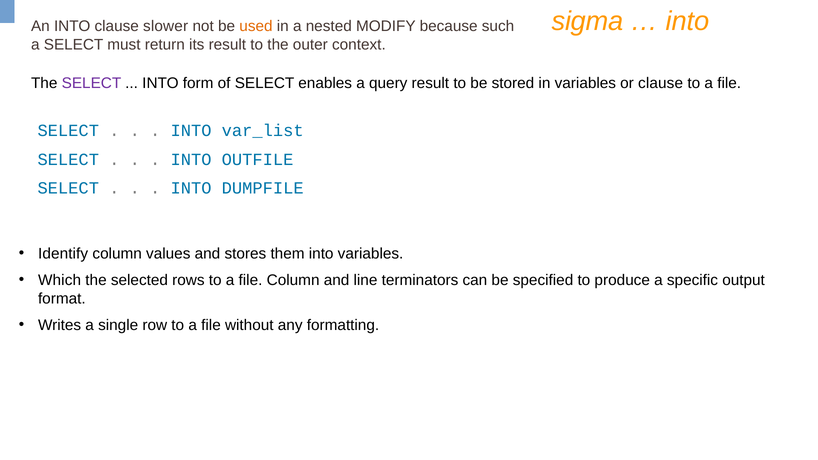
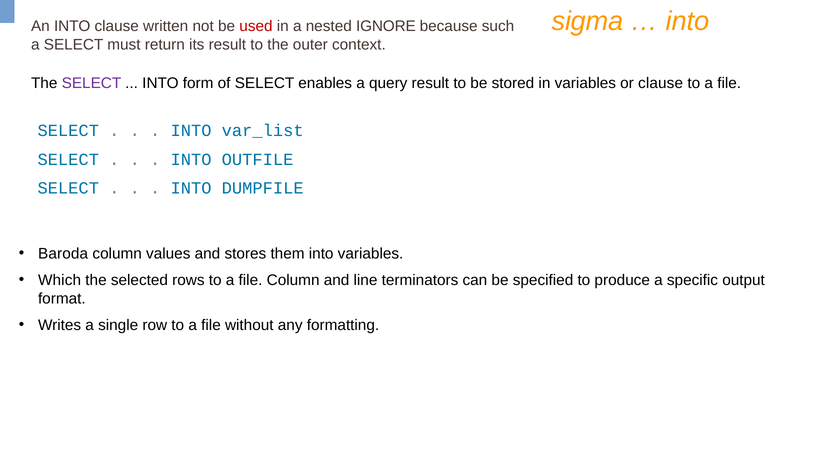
slower: slower -> written (166, 26)
used colour: orange -> red (256, 26)
MODIFY: MODIFY -> IGNORE (386, 26)
Identify: Identify -> Baroda (63, 254)
